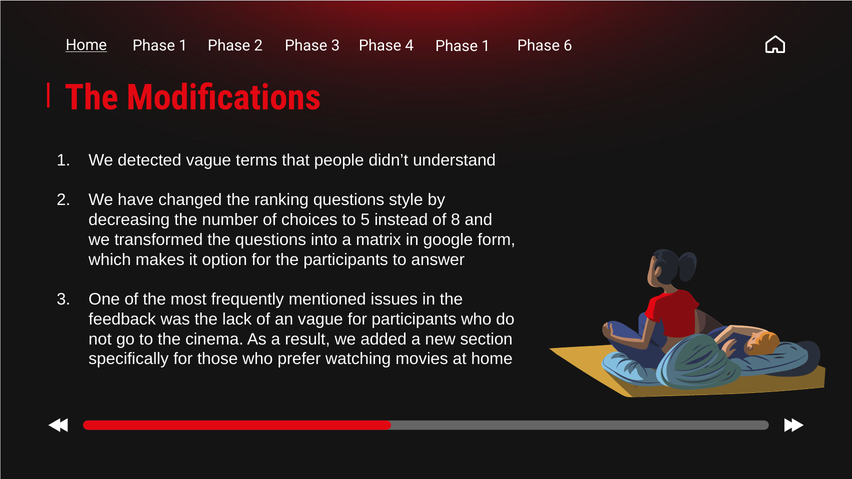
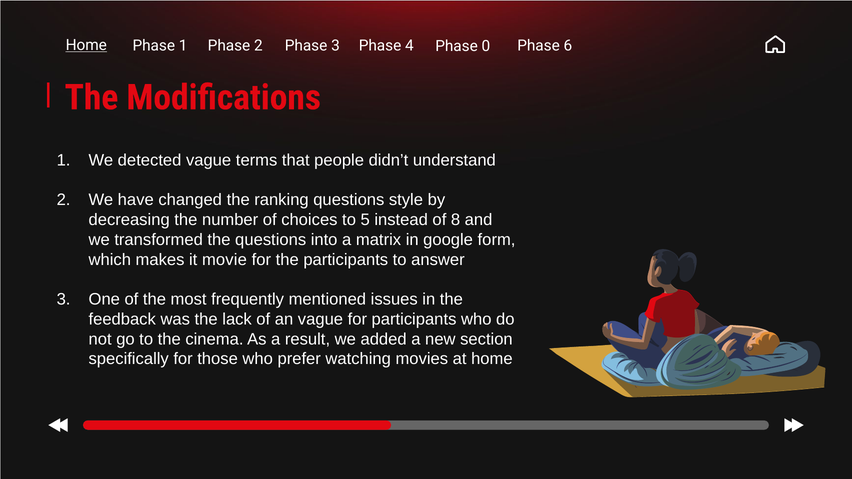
3 Phase 1: 1 -> 0 (486, 46)
option: option -> movie (224, 260)
